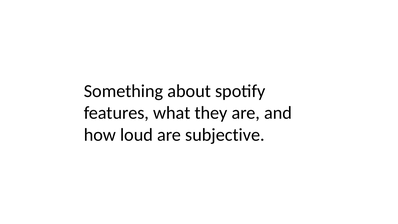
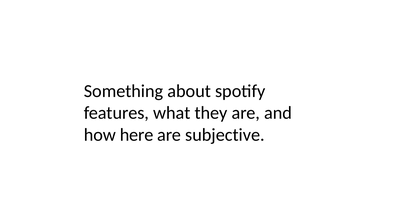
loud: loud -> here (137, 135)
